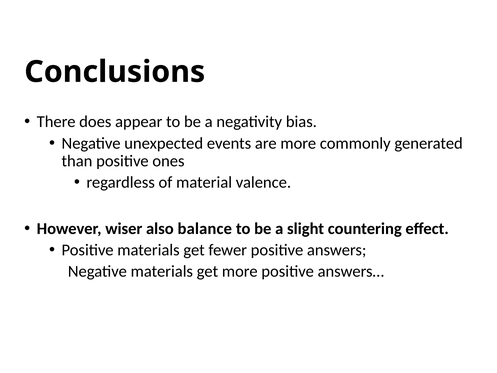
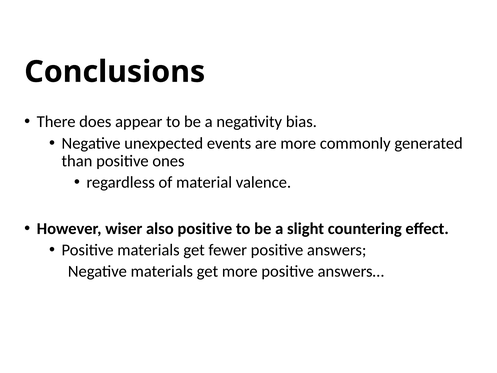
also balance: balance -> positive (205, 228)
